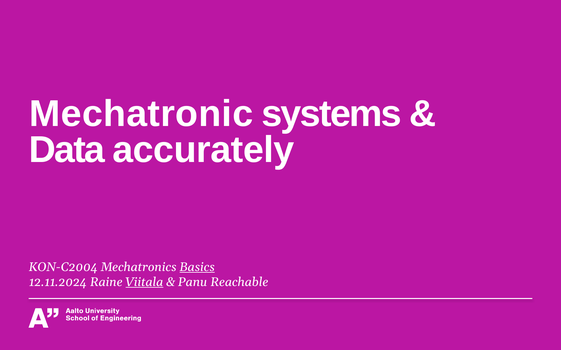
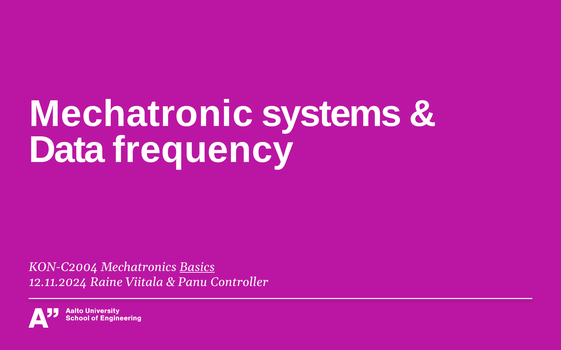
accurately: accurately -> frequency (203, 150)
Viitala underline: present -> none (144, 283)
Reachable: Reachable -> Controller (239, 283)
